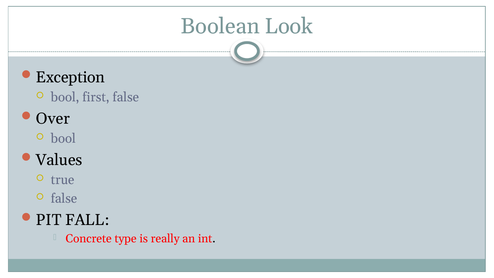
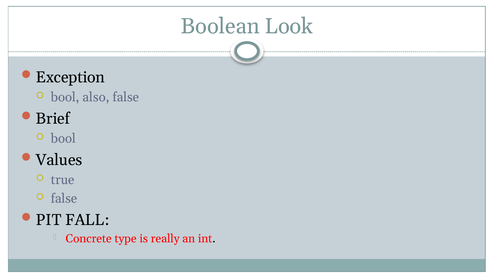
first: first -> also (96, 97)
Over: Over -> Brief (53, 118)
